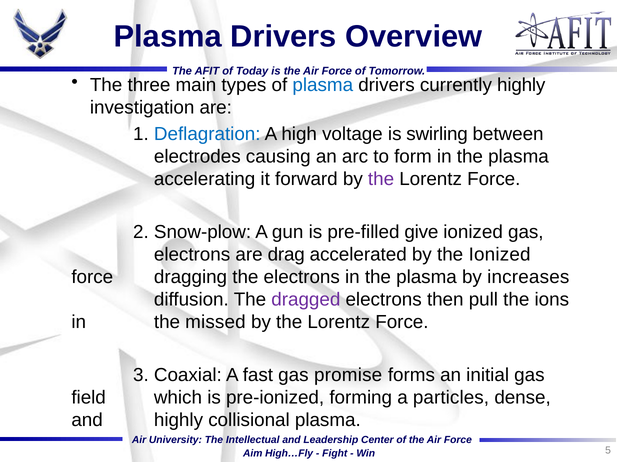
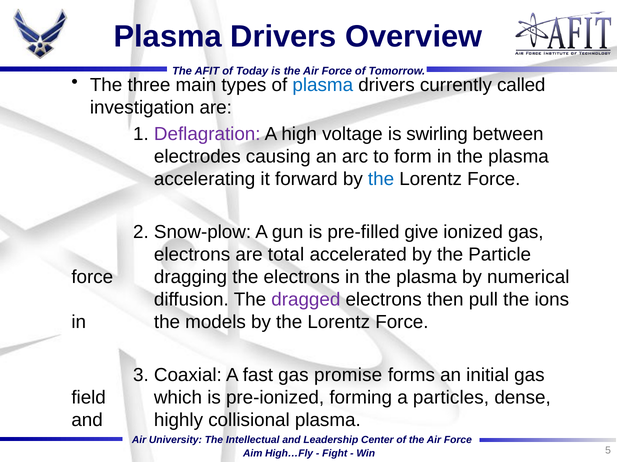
currently highly: highly -> called (521, 85)
Deflagration colour: blue -> purple (207, 134)
the colour: purple -> blue (381, 180)
drag: drag -> total (286, 255)
the Ionized: Ionized -> Particle (500, 255)
increases: increases -> numerical (528, 278)
missed: missed -> models (216, 323)
